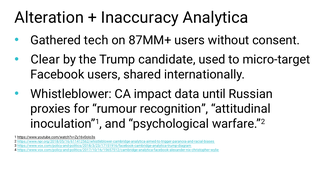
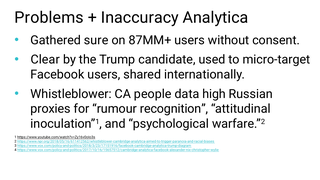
Alteration: Alteration -> Problems (49, 17)
tech: tech -> sure (96, 40)
impact: impact -> people (153, 94)
until: until -> high (214, 94)
